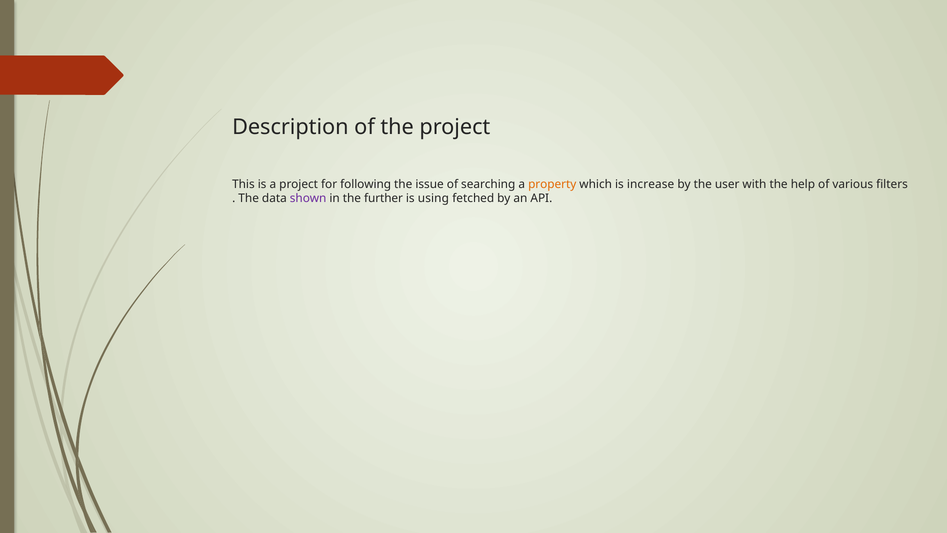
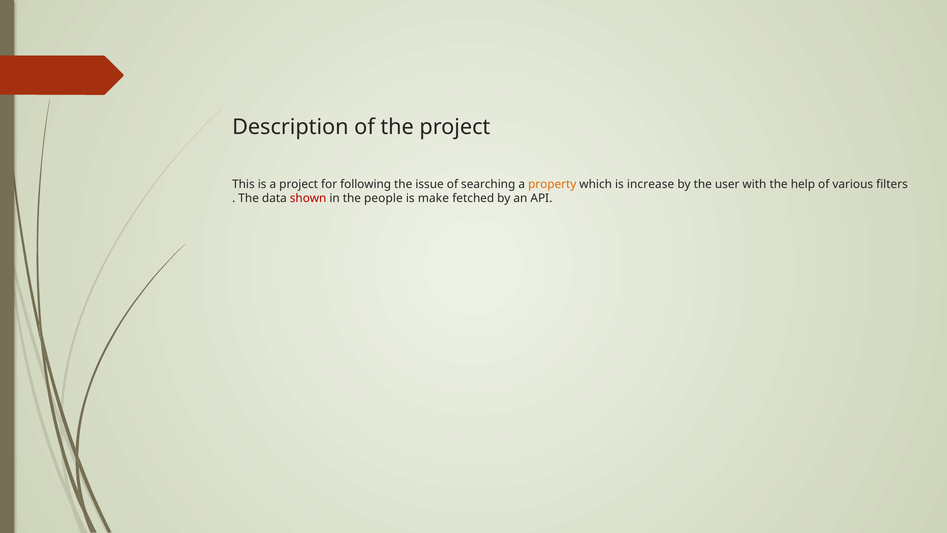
shown colour: purple -> red (308, 198)
further: further -> people (383, 198)
using: using -> make (433, 198)
